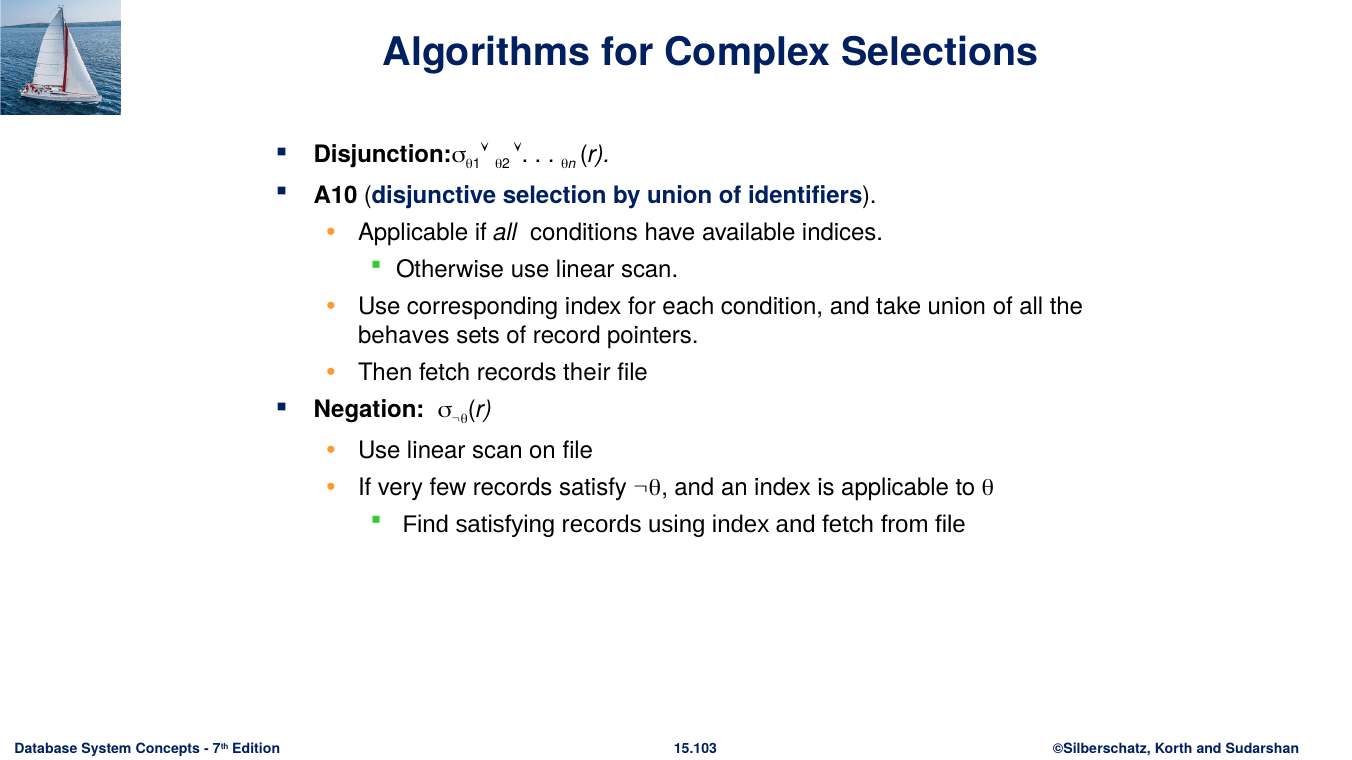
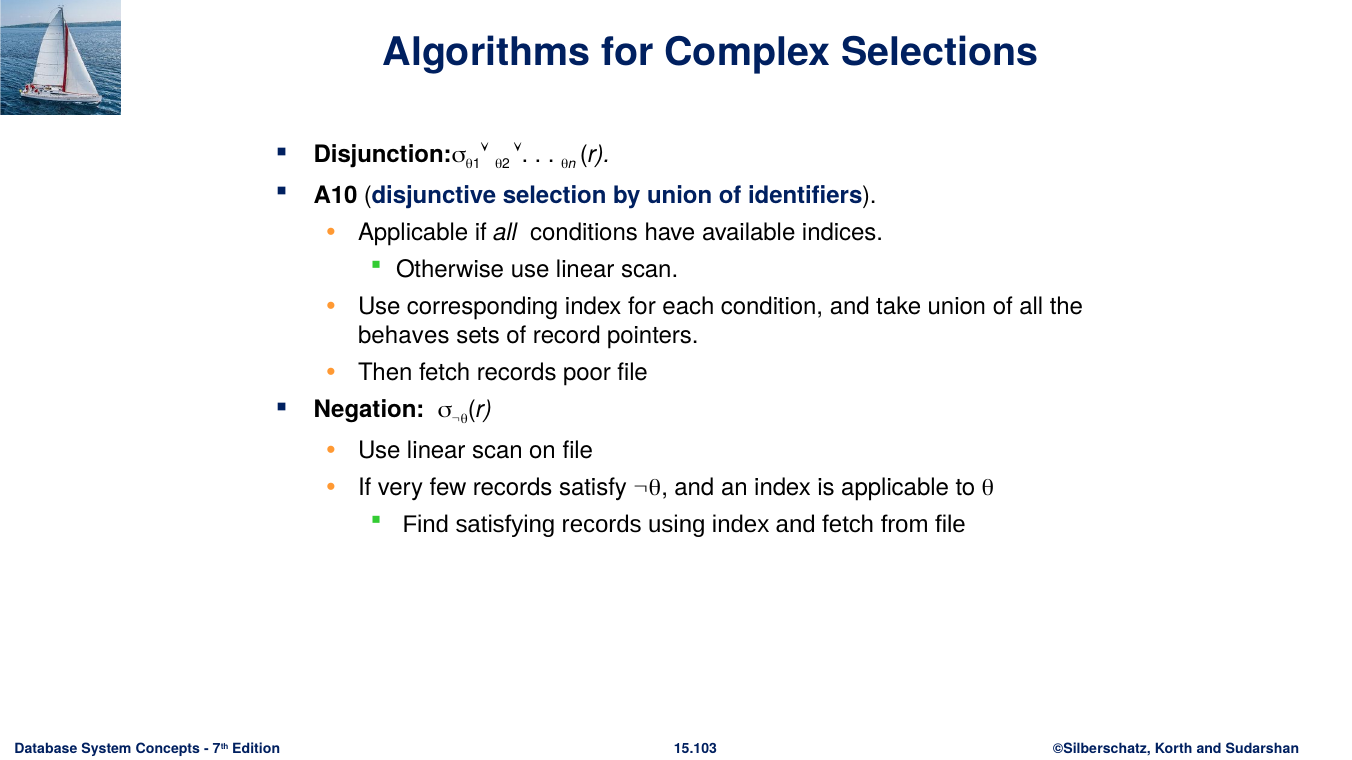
their: their -> poor (587, 373)
